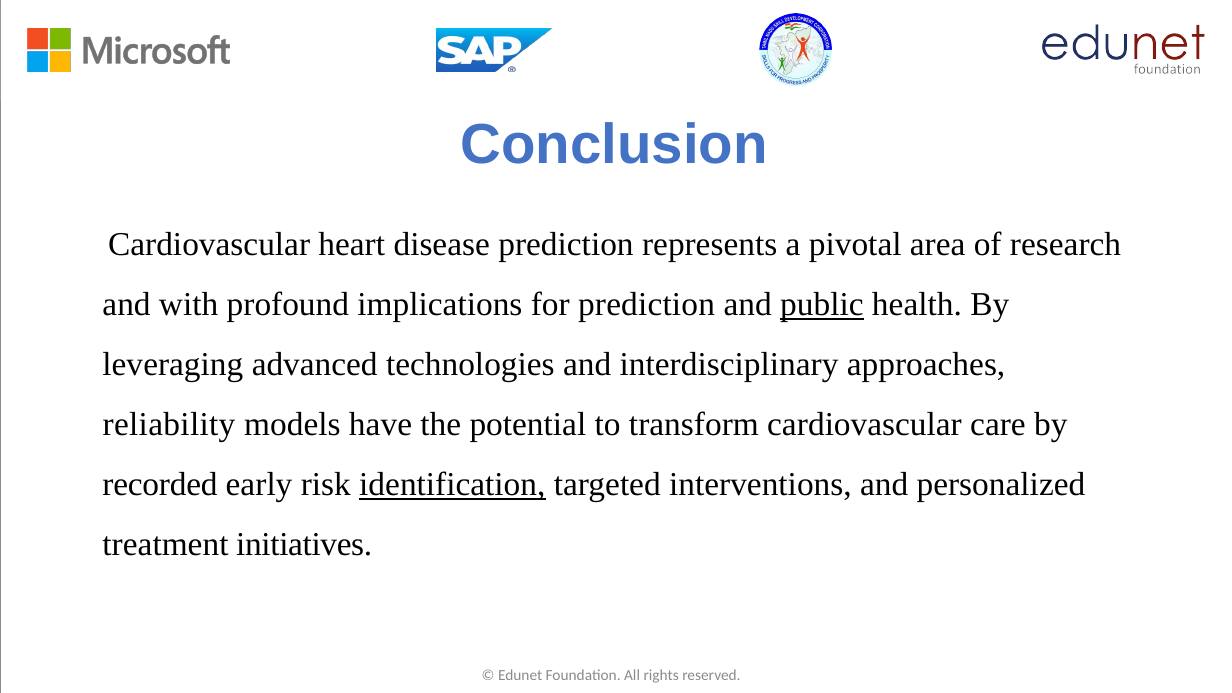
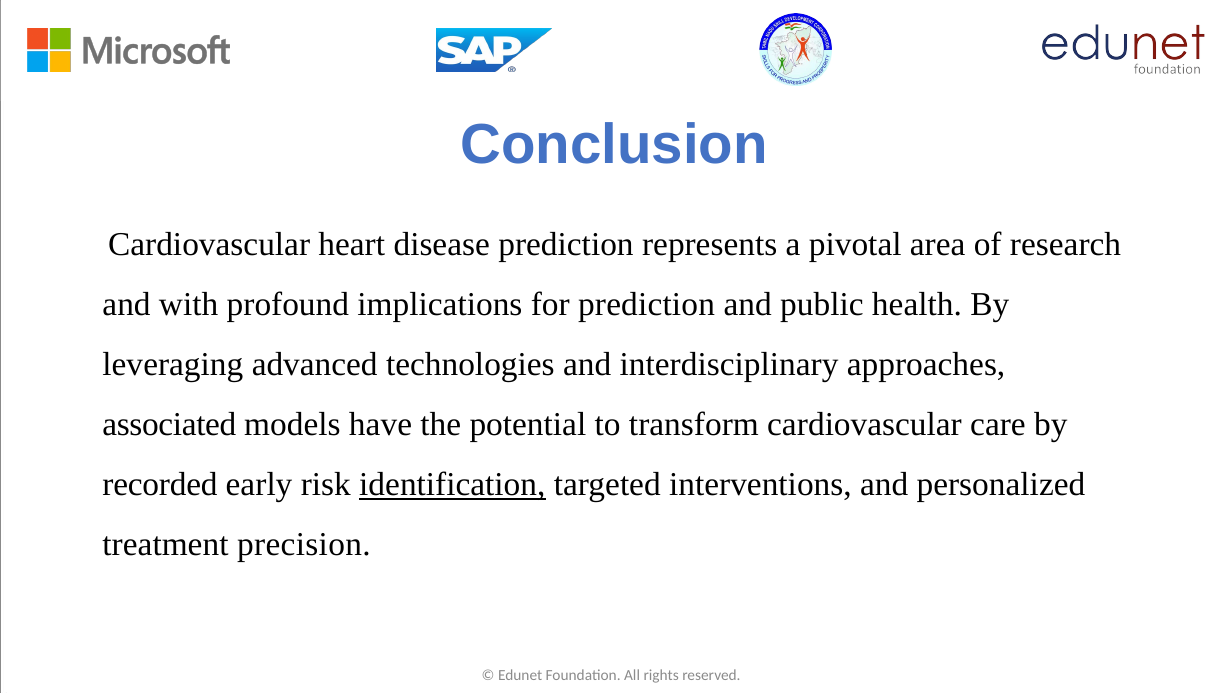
public underline: present -> none (822, 305)
reliability: reliability -> associated (169, 425)
initiatives: initiatives -> precision (304, 545)
